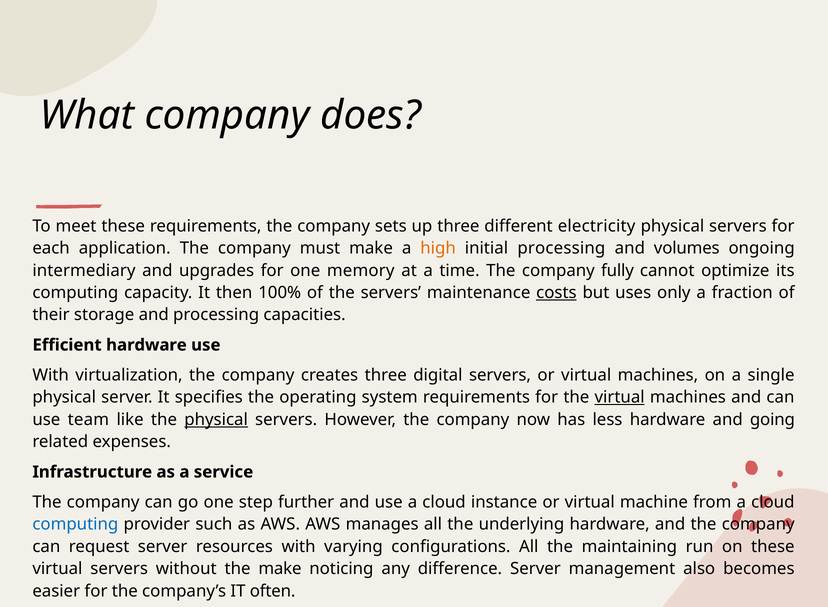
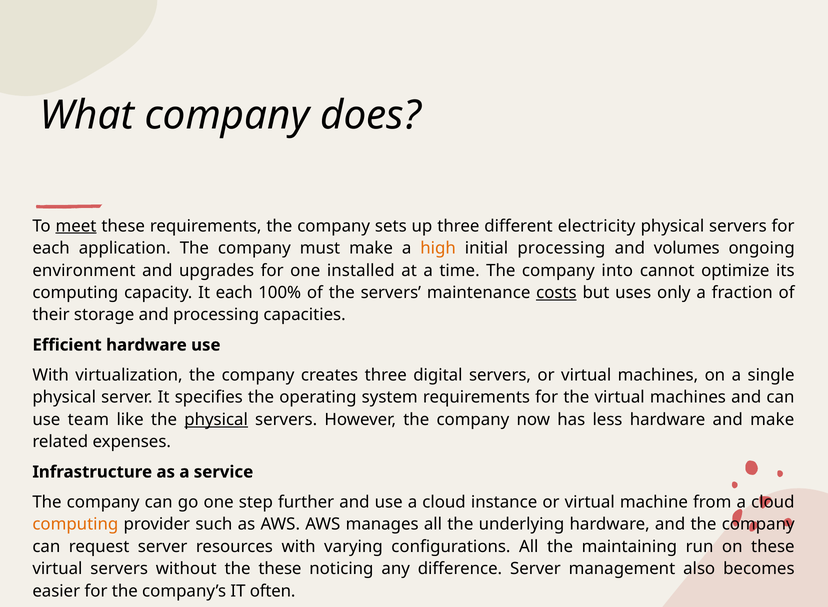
meet underline: none -> present (76, 226)
intermediary: intermediary -> environment (84, 270)
memory: memory -> installed (361, 270)
fully: fully -> into (617, 270)
It then: then -> each (234, 293)
virtual underline: present -> none (620, 397)
and going: going -> make (772, 419)
computing colour: blue -> orange (75, 524)
the make: make -> these (280, 568)
